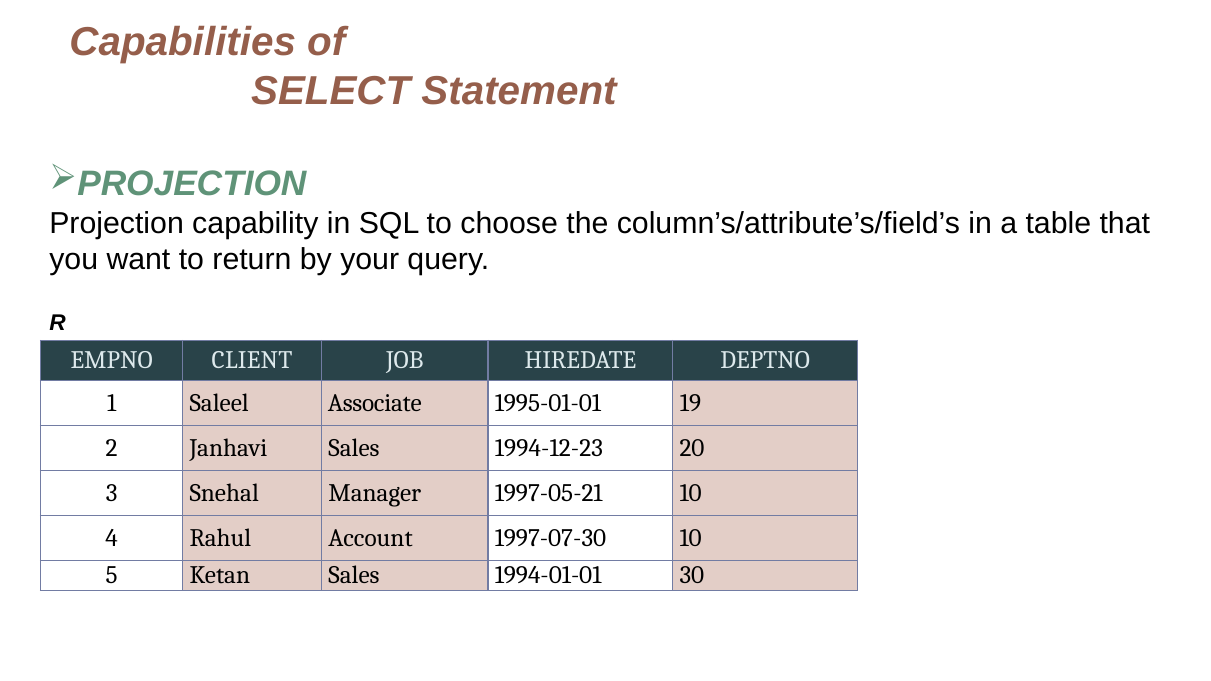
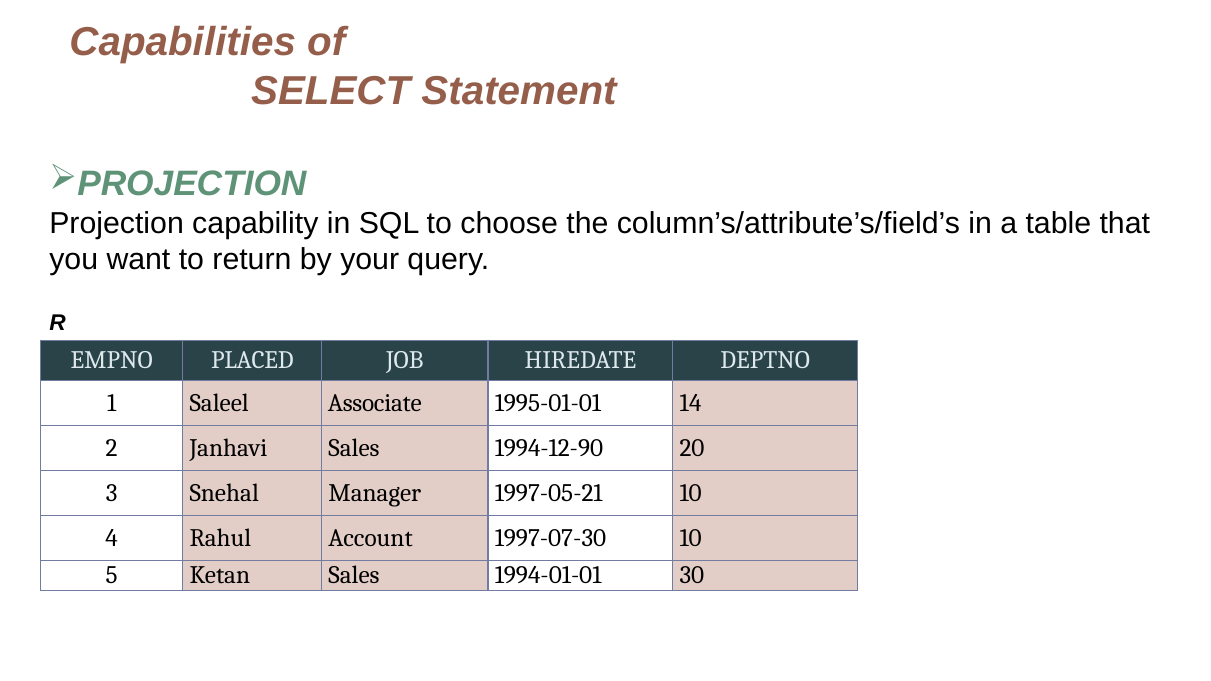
CLIENT: CLIENT -> PLACED (252, 360)
19: 19 -> 14 (691, 403)
1994-12-23: 1994-12-23 -> 1994-12-90 (549, 448)
